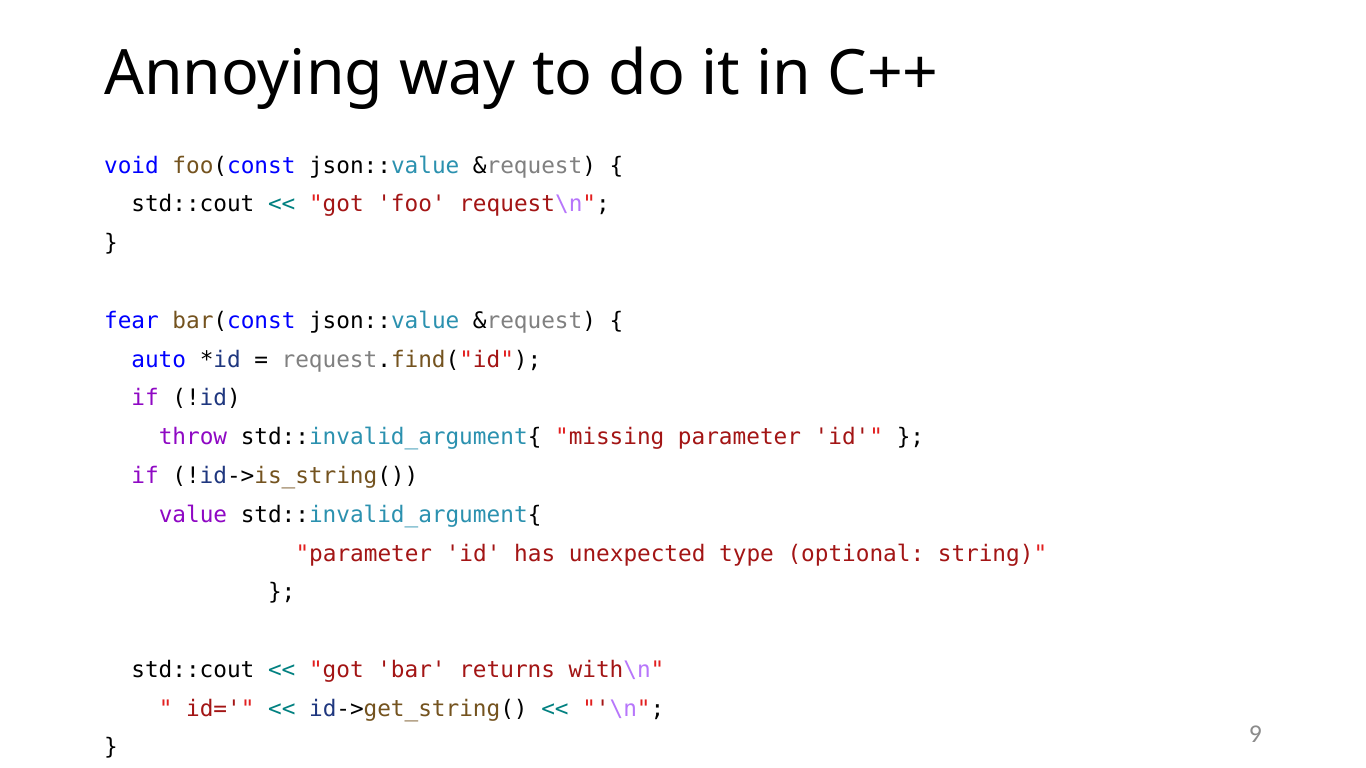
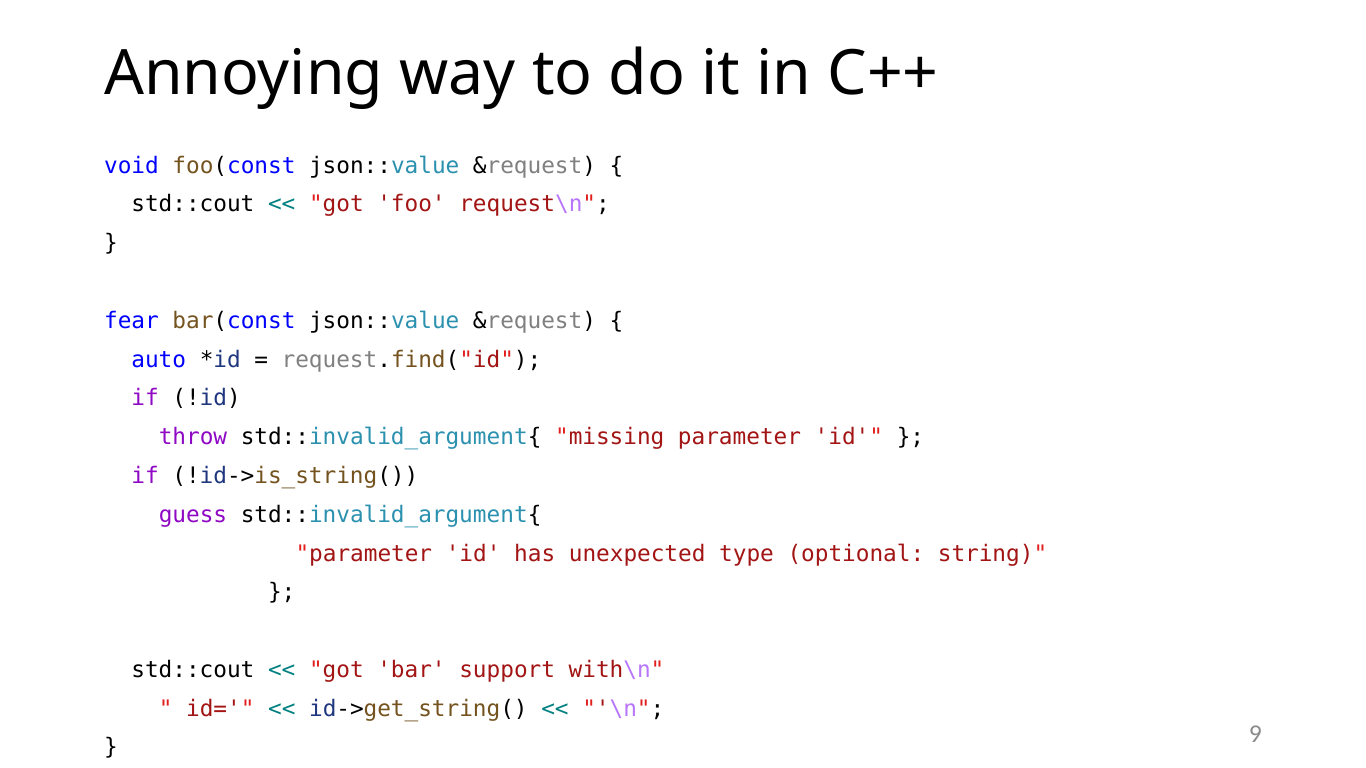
value: value -> guess (193, 515)
returns: returns -> support (507, 670)
